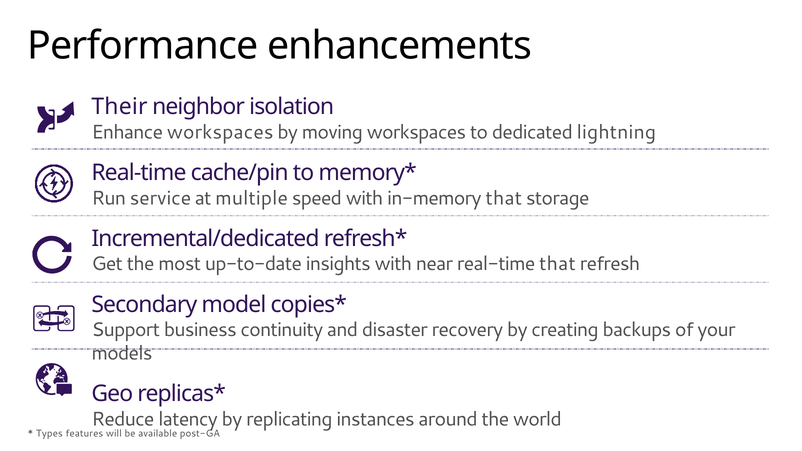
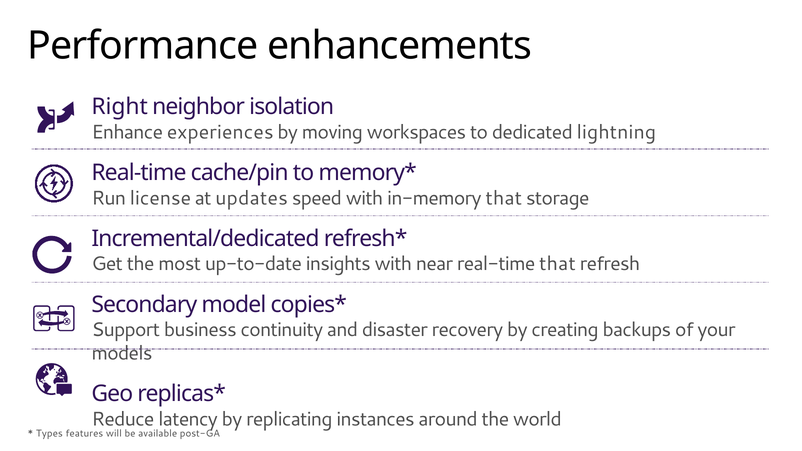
Their: Their -> Right (120, 107)
Enhance workspaces: workspaces -> experiences (220, 132)
service: service -> license (160, 198)
multiple: multiple -> updates (252, 198)
